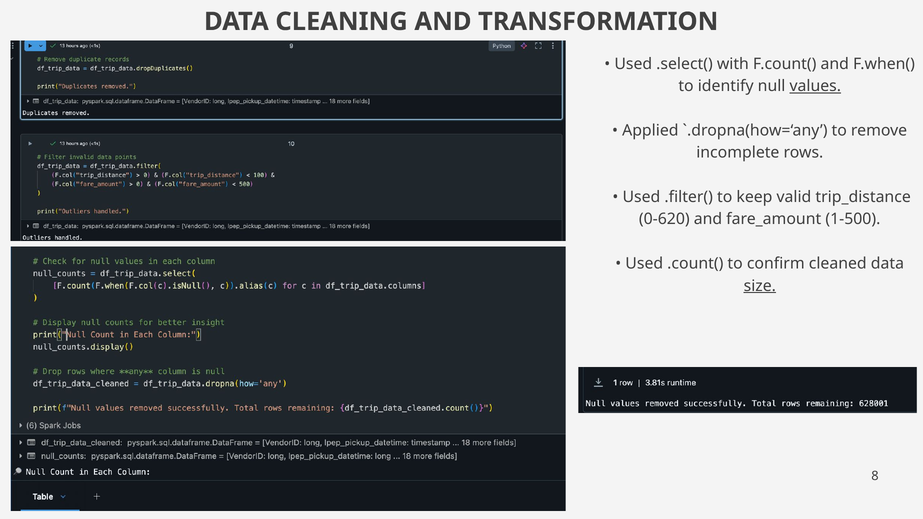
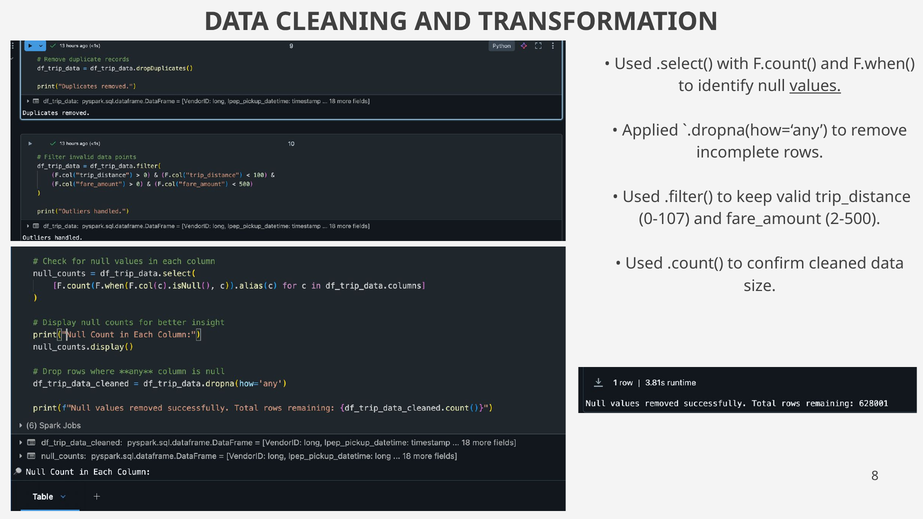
0-620: 0-620 -> 0-107 (664, 219)
1-500: 1-500 -> 2-500 (853, 219)
size underline: present -> none (760, 286)
